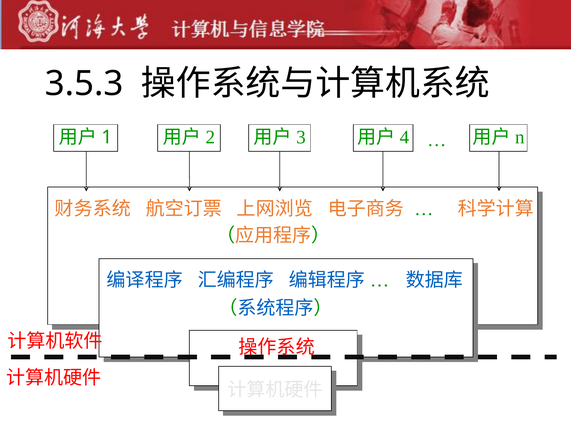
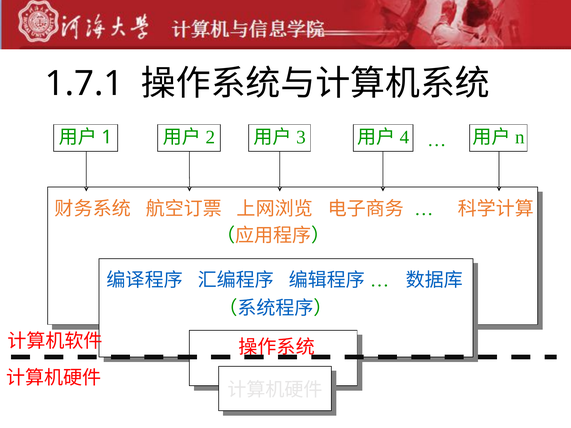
3.5.3: 3.5.3 -> 1.7.1 (84, 84)
